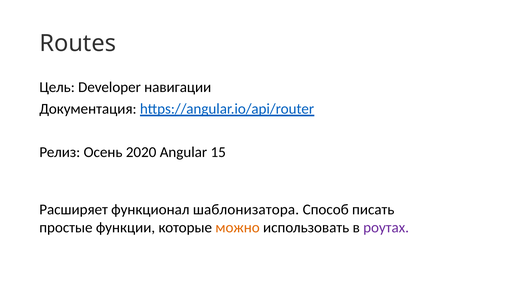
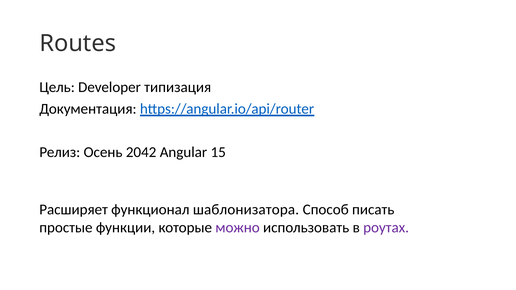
навигации: навигации -> типизация (178, 87)
2020: 2020 -> 2042 (141, 152)
можно colour: orange -> purple (238, 228)
